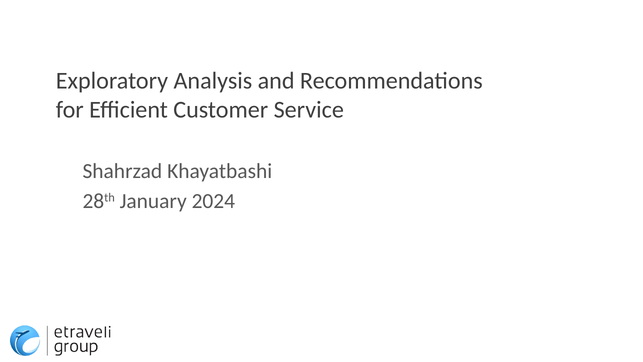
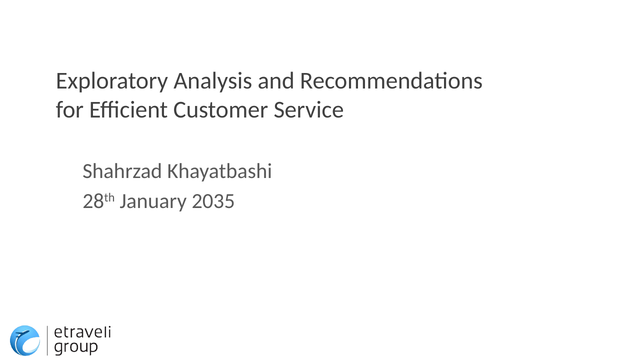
2024: 2024 -> 2035 (213, 201)
